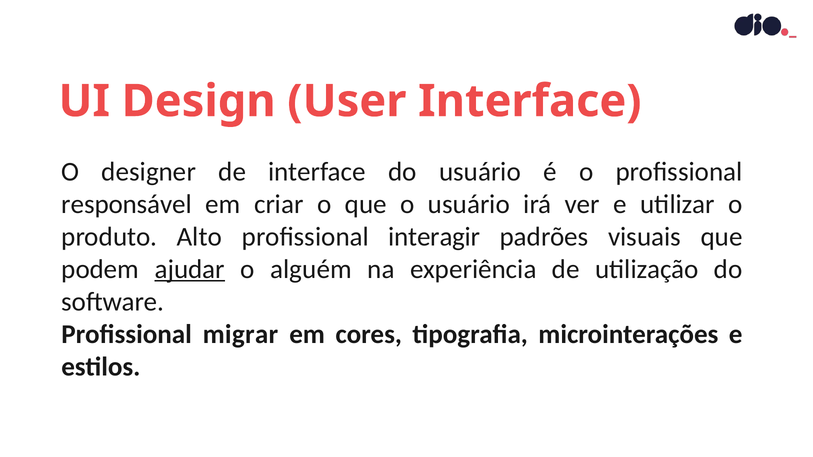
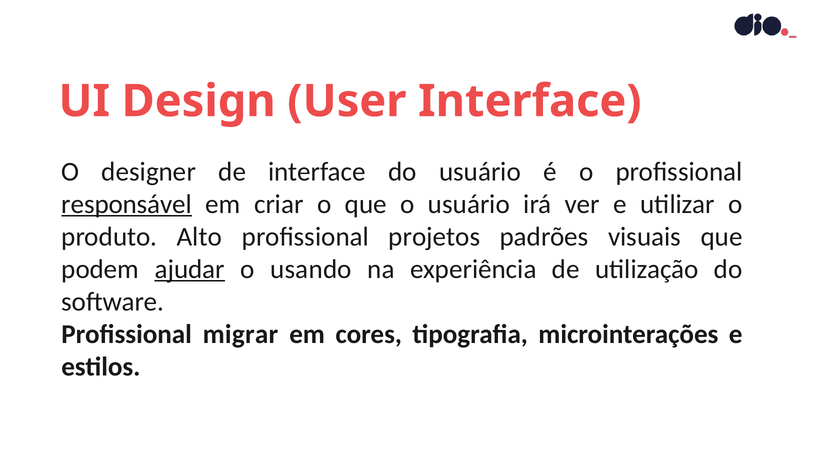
responsável underline: none -> present (127, 204)
interagir: interagir -> projetos (434, 237)
alguém: alguém -> usando (311, 269)
